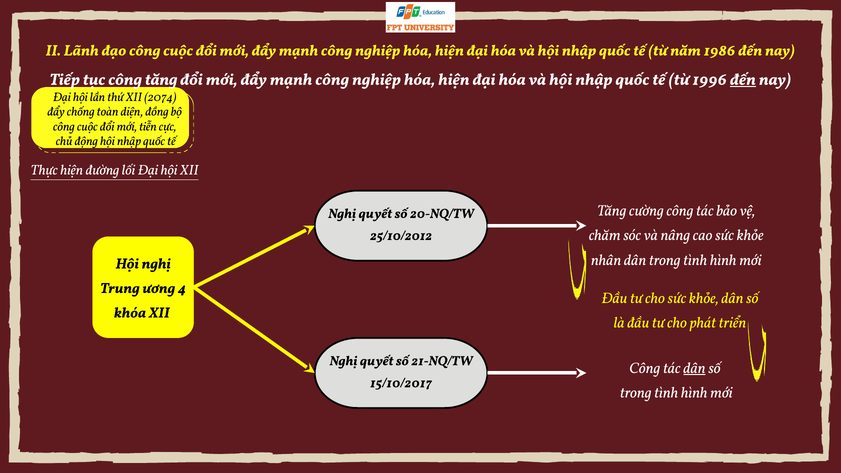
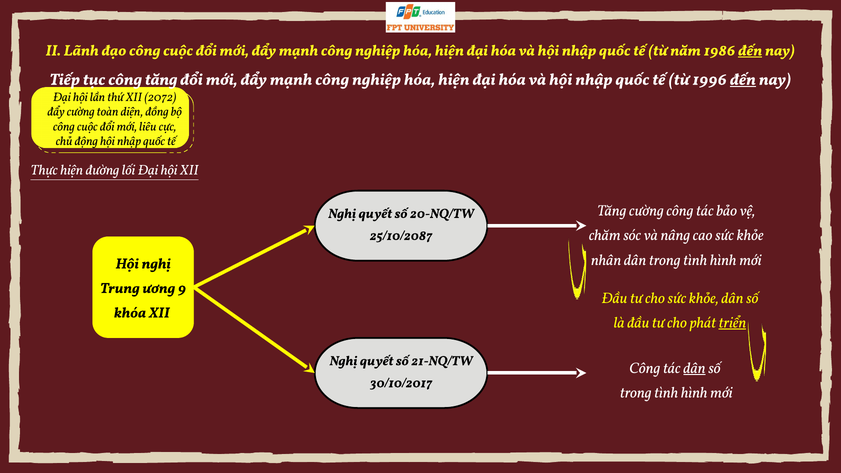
đến underline: none -> present (750, 50)
2074: 2074 -> 2072 (160, 97)
đẩy chống: chống -> cường (81, 112)
tiễn: tiễn -> liêu (148, 127)
25/10/2012: 25/10/2012 -> 25/10/2087 (401, 236)
4: 4 -> 9 (182, 288)
triển underline: none -> present (732, 323)
15/10/2017: 15/10/2017 -> 30/10/2017 (401, 383)
